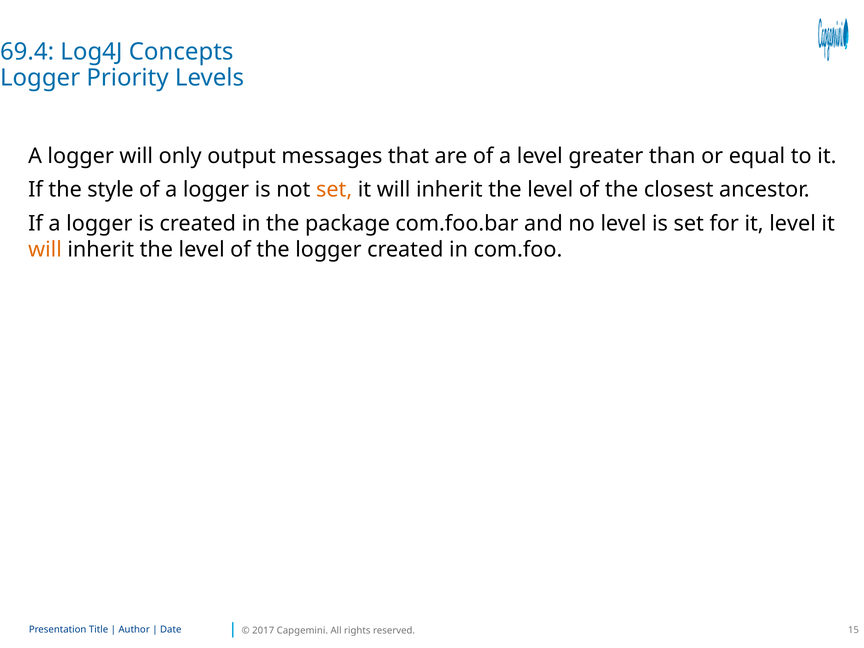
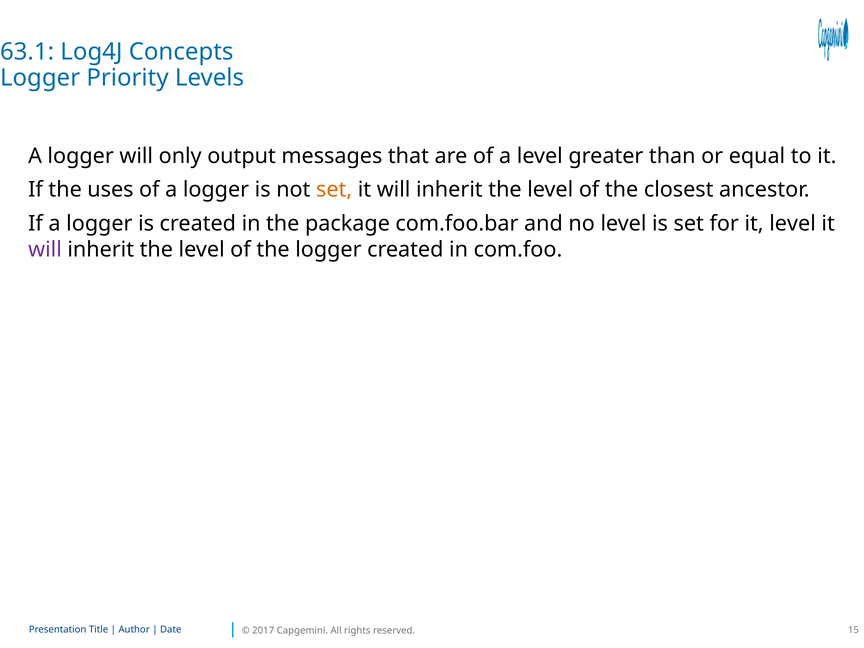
69.4: 69.4 -> 63.1 (27, 52)
style: style -> uses (110, 190)
will colour: orange -> purple (45, 250)
